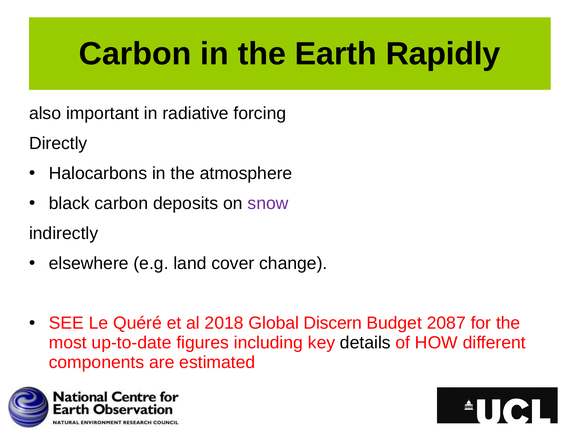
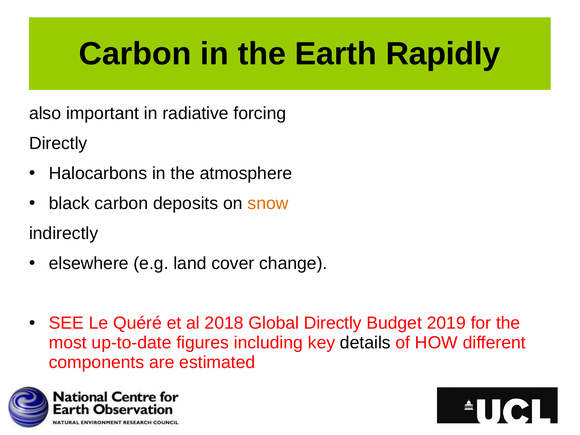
snow colour: purple -> orange (268, 203)
Global Discern: Discern -> Directly (333, 323)
2087: 2087 -> 2019 (446, 323)
